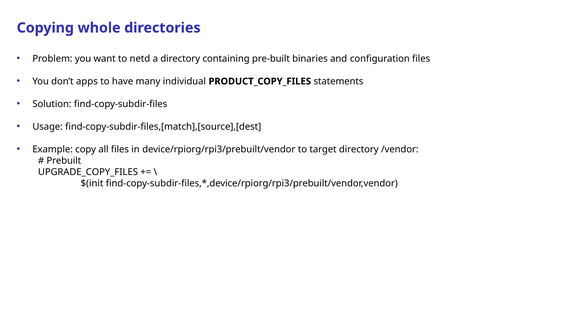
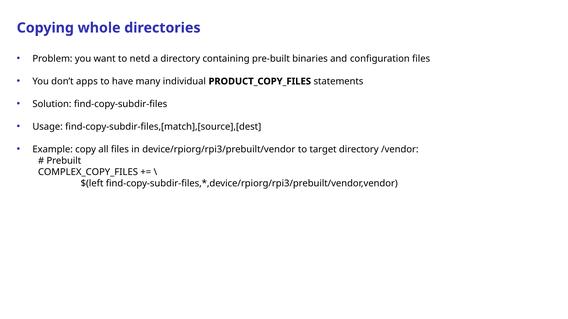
UPGRADE_COPY_FILES: UPGRADE_COPY_FILES -> COMPLEX_COPY_FILES (88, 172)
$(init: $(init -> $(left (92, 184)
